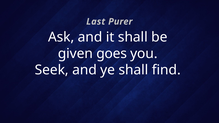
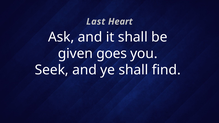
Purer: Purer -> Heart (120, 22)
